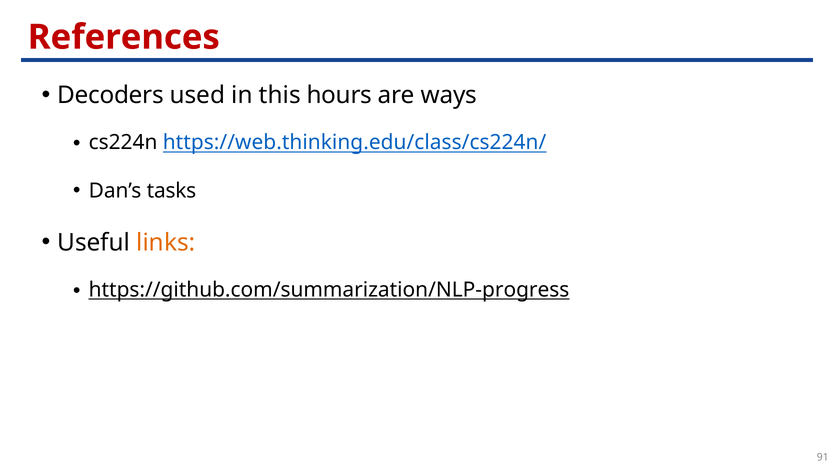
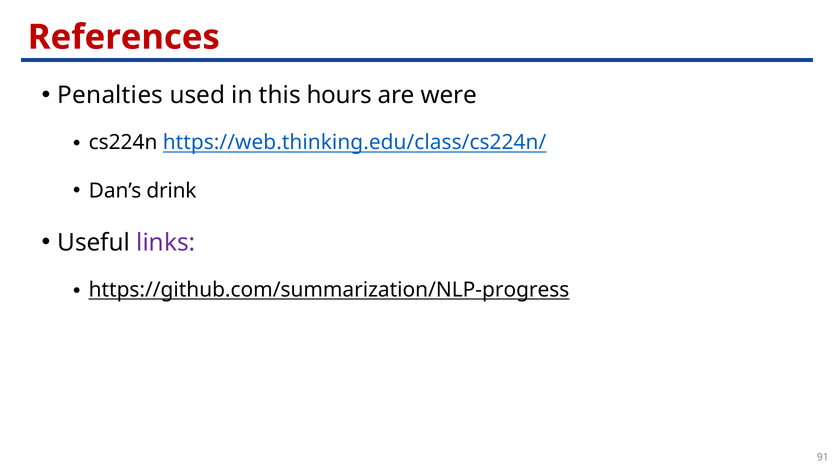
Decoders: Decoders -> Penalties (110, 95)
ways: ways -> were (449, 95)
tasks: tasks -> drink (171, 191)
links colour: orange -> purple (166, 243)
